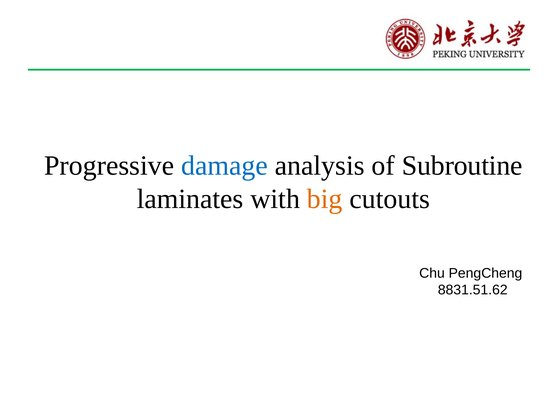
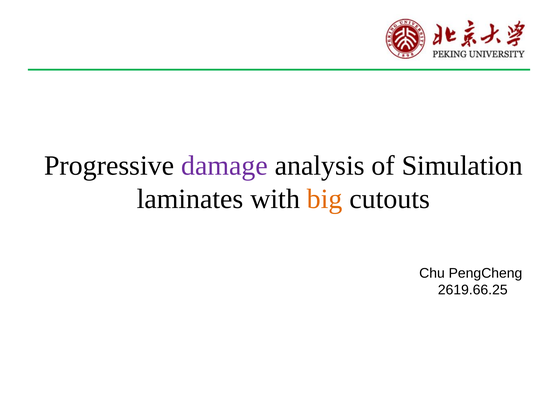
damage colour: blue -> purple (224, 166)
Subroutine: Subroutine -> Simulation (462, 166)
8831.51.62: 8831.51.62 -> 2619.66.25 (473, 290)
